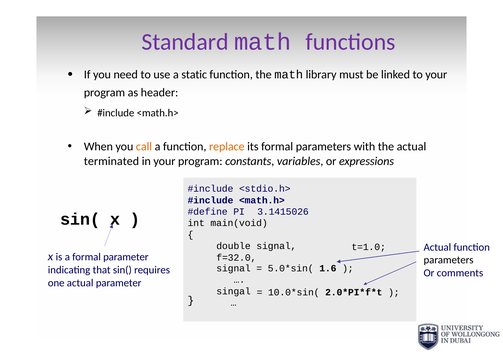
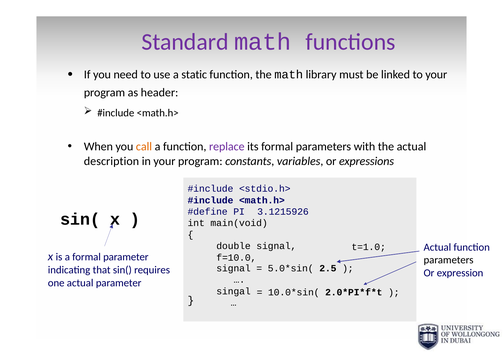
replace colour: orange -> purple (227, 147)
terminated: terminated -> description (111, 161)
3.1415026: 3.1415026 -> 3.1215926 (283, 212)
f=32.0: f=32.0 -> f=10.0 (236, 257)
1.6: 1.6 -> 2.5 (328, 268)
comments: comments -> expression (460, 273)
